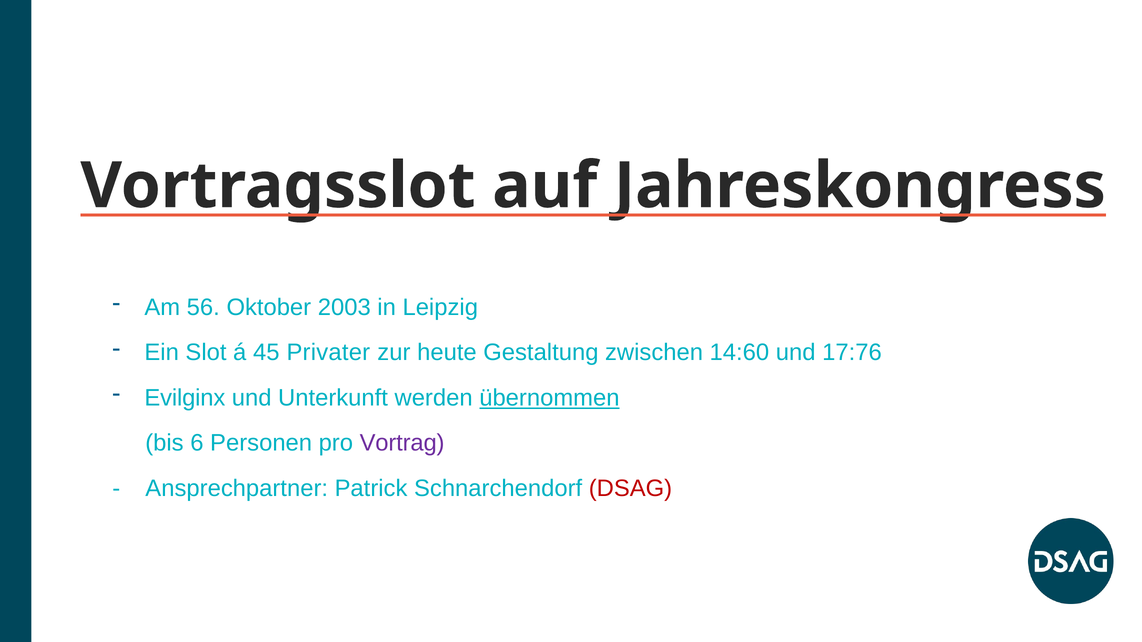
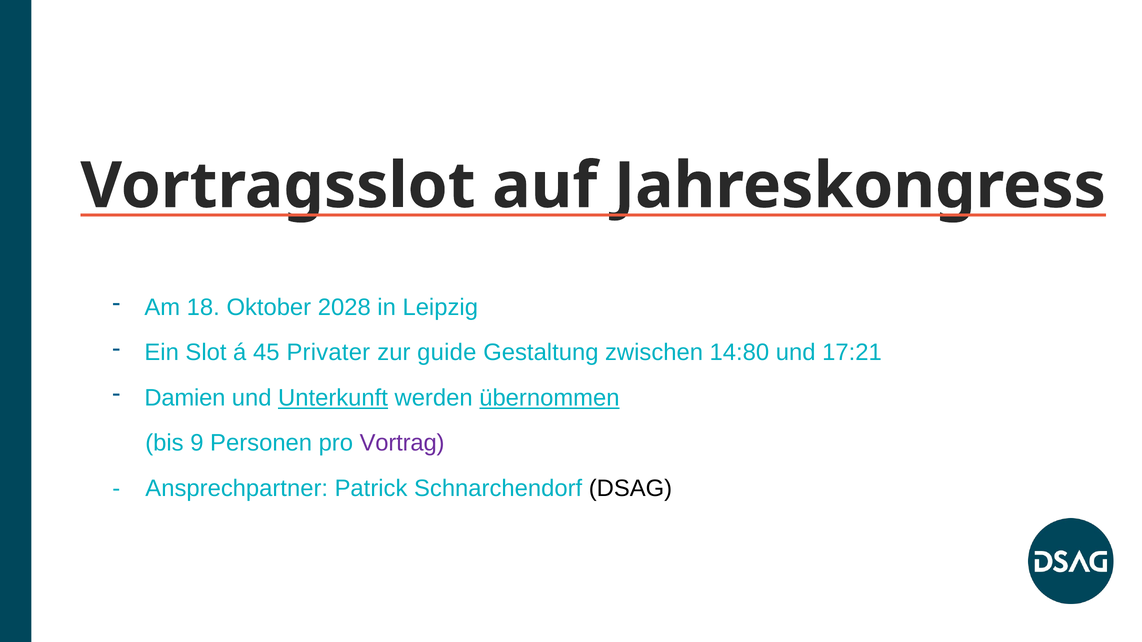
56: 56 -> 18 (203, 308)
2003: 2003 -> 2028 (344, 308)
heute: heute -> guide (447, 353)
14:60: 14:60 -> 14:80 (739, 353)
17:76: 17:76 -> 17:21 (852, 353)
Evilginx: Evilginx -> Damien (185, 398)
Unterkunft underline: none -> present (333, 398)
6: 6 -> 9 (197, 443)
DSAG colour: red -> black (630, 489)
